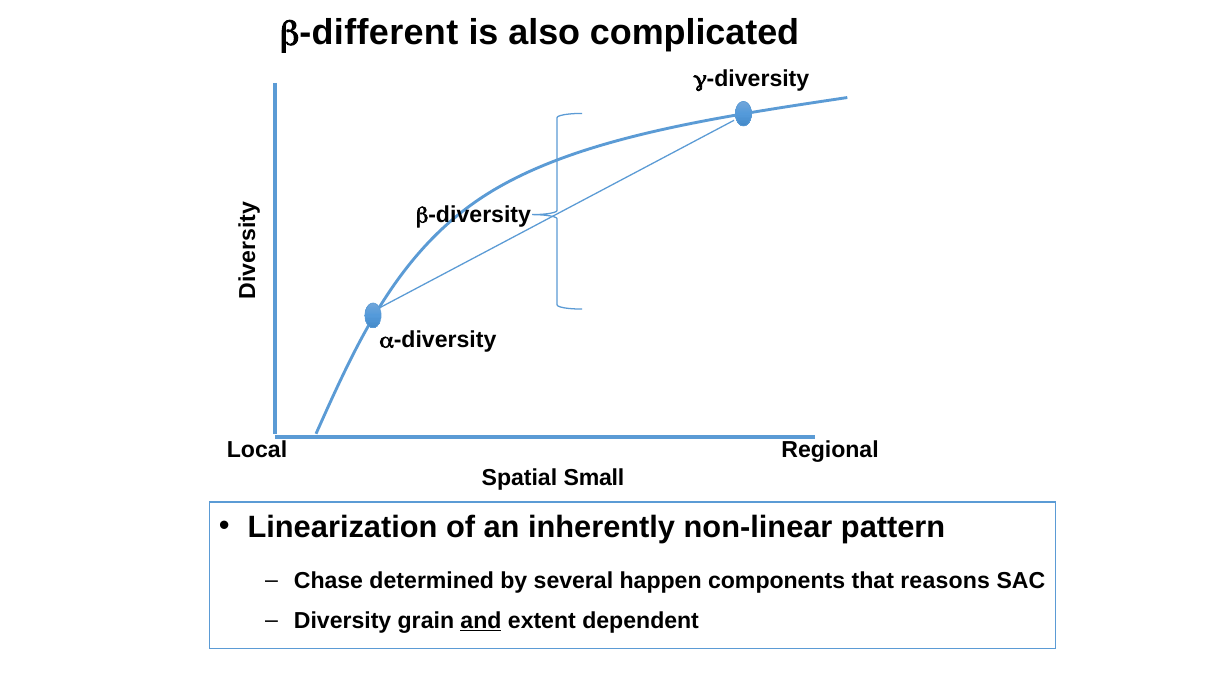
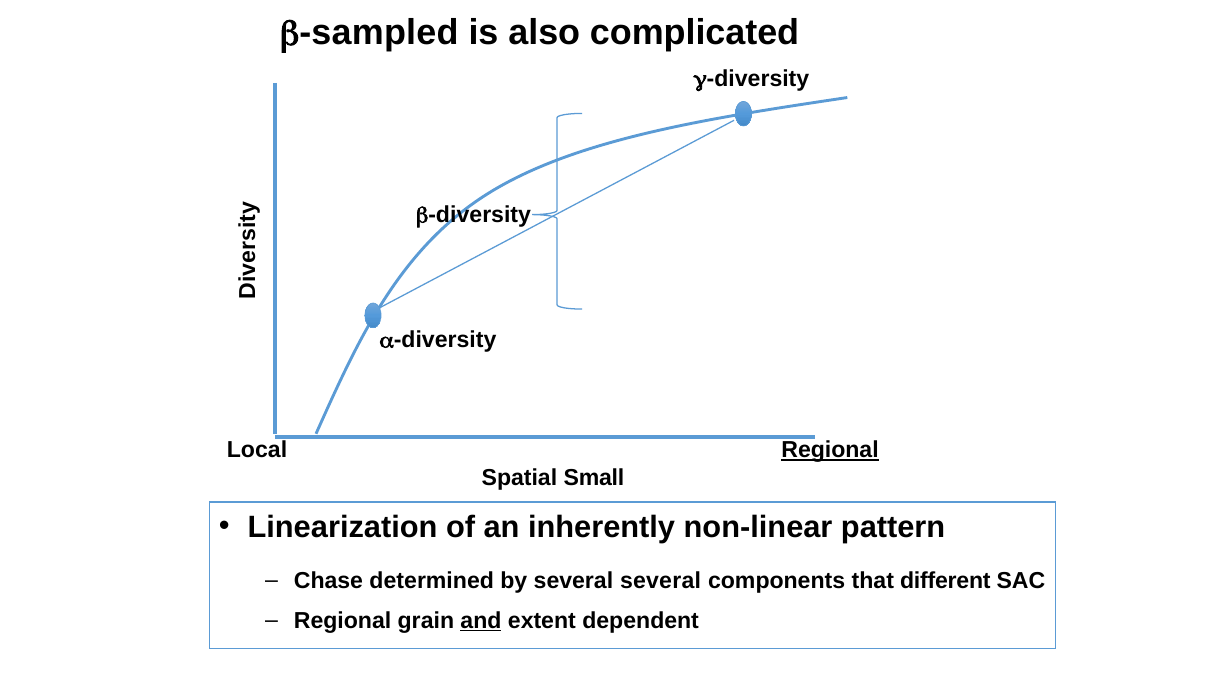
different: different -> sampled (379, 33)
Regional underline: none -> present (830, 450)
several happen: happen -> several (660, 581)
reasons: reasons -> different (945, 581)
Diversity: Diversity -> Regional (343, 621)
